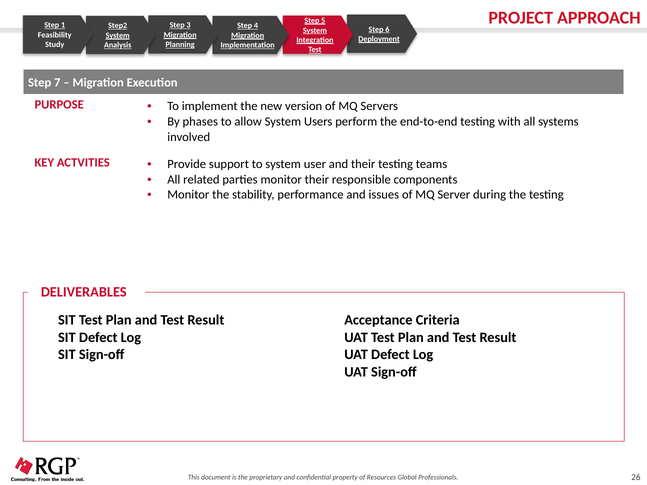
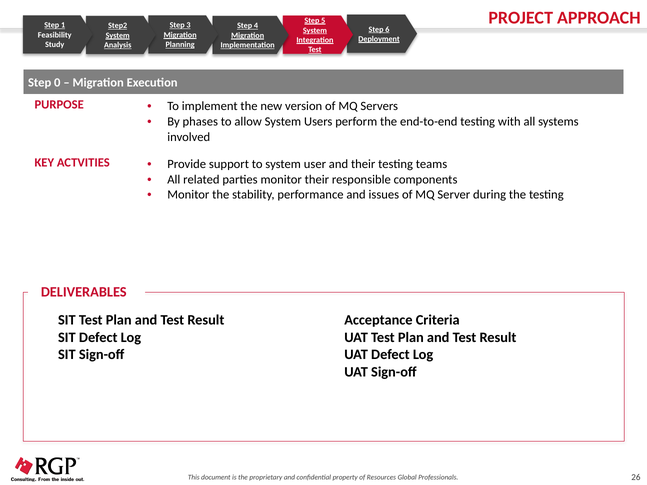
7: 7 -> 0 (57, 83)
